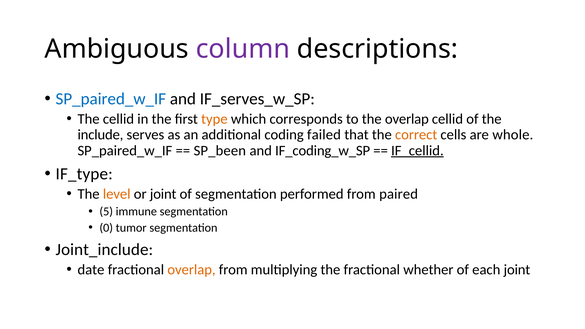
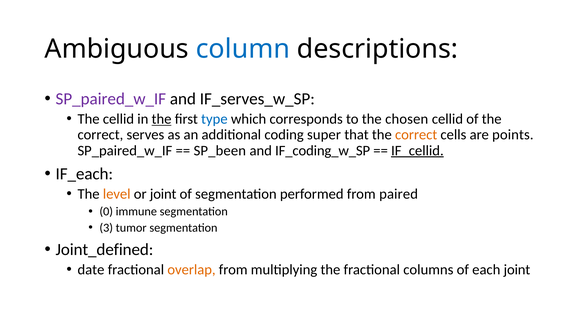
column colour: purple -> blue (243, 49)
SP_paired_w_IF colour: blue -> purple (111, 99)
the underline: none -> present (162, 119)
type colour: orange -> blue (214, 119)
the overlap: overlap -> chosen (407, 119)
include: include -> correct (100, 135)
failed: failed -> super (324, 135)
whole: whole -> points (513, 135)
IF_type: IF_type -> IF_each (84, 174)
5: 5 -> 0 (106, 212)
0: 0 -> 3 (106, 228)
Joint_include: Joint_include -> Joint_defined (104, 250)
whether: whether -> columns (428, 270)
